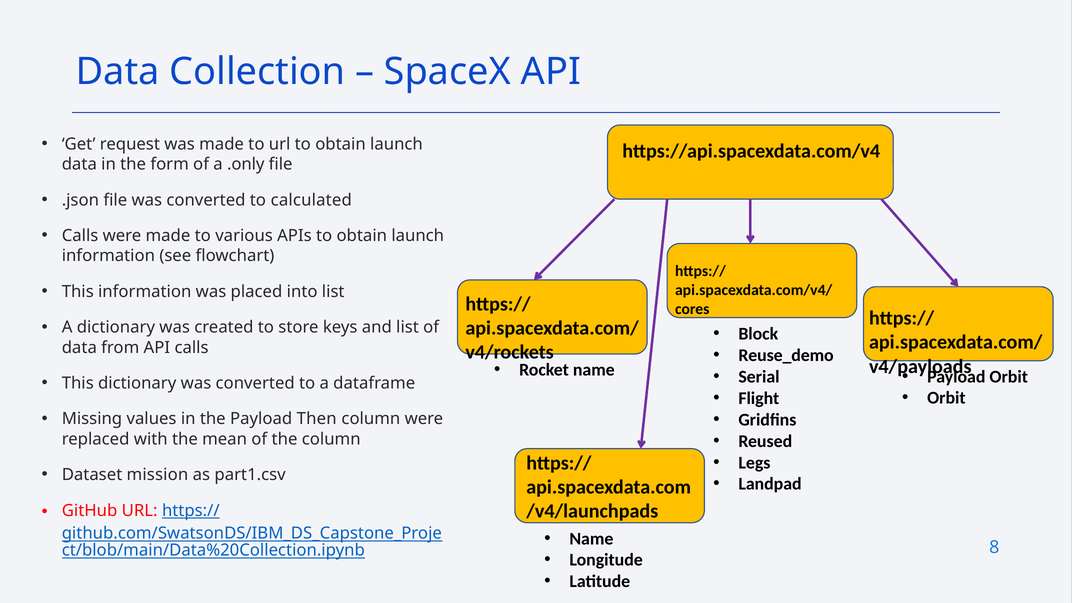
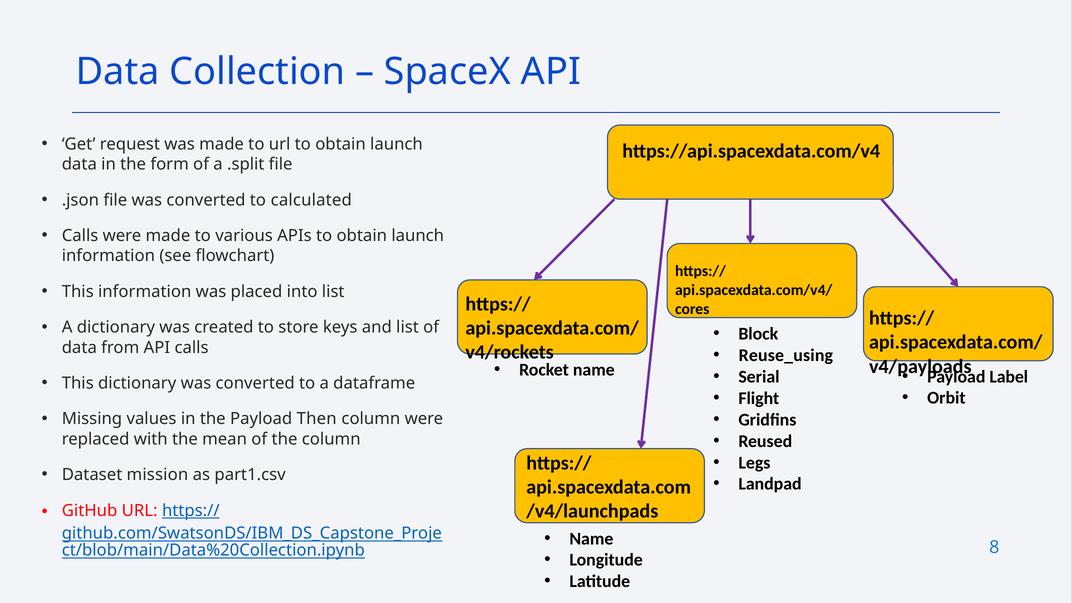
.only: .only -> .split (246, 164)
Reuse_demo: Reuse_demo -> Reuse_using (786, 356)
Orbit: Orbit -> Label (1009, 377)
